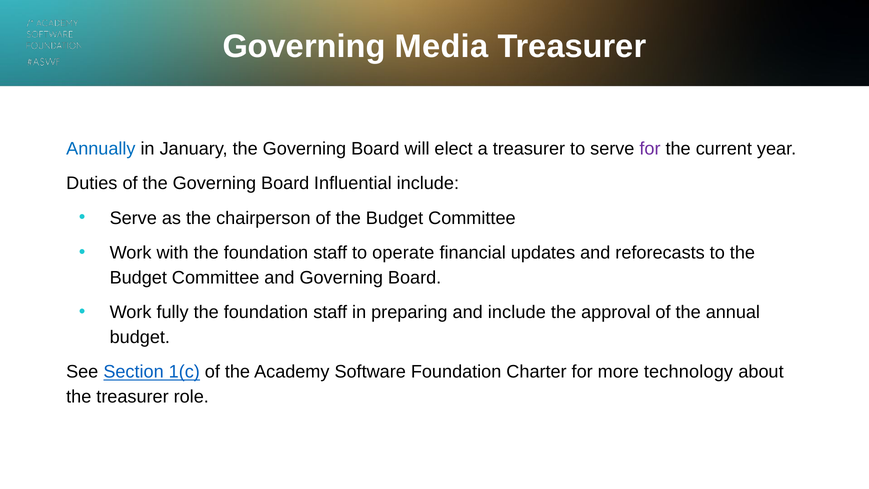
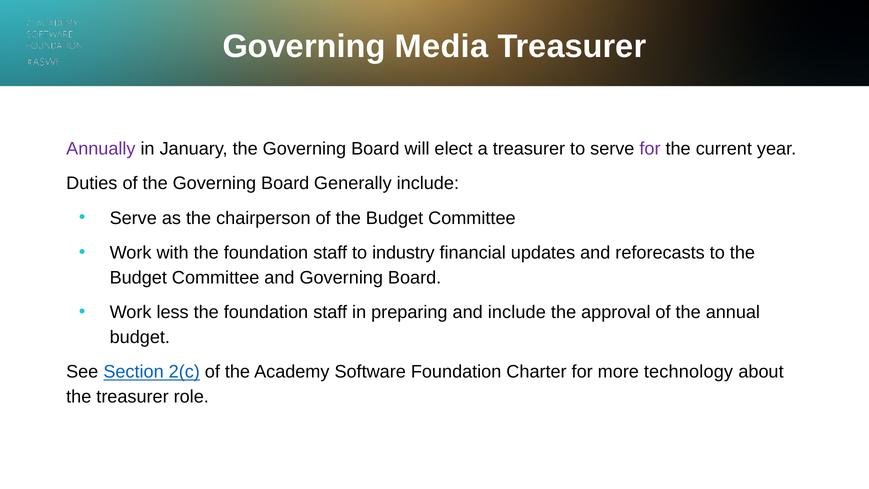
Annually colour: blue -> purple (101, 149)
Influential: Influential -> Generally (353, 183)
operate: operate -> industry (403, 253)
fully: fully -> less (173, 312)
1(c: 1(c -> 2(c (184, 372)
